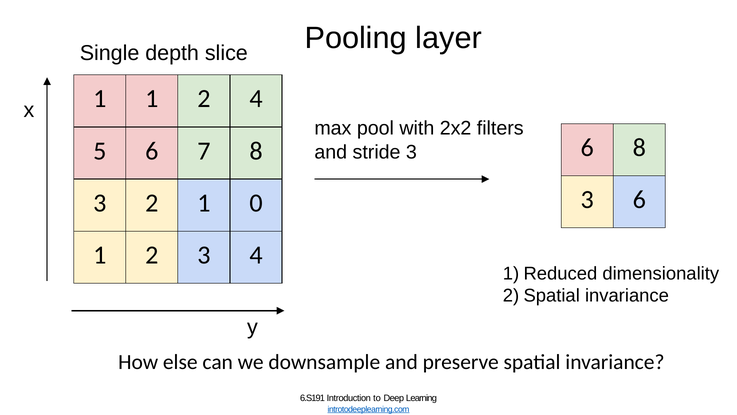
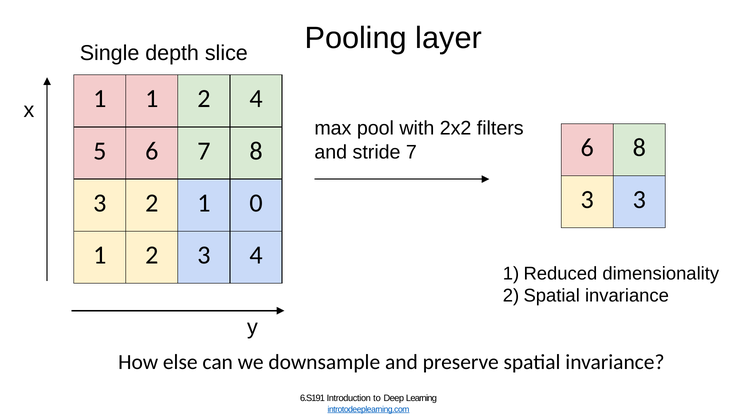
stride 3: 3 -> 7 (411, 152)
6: 6 -> 3 (639, 200)
